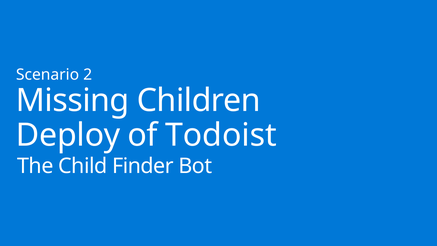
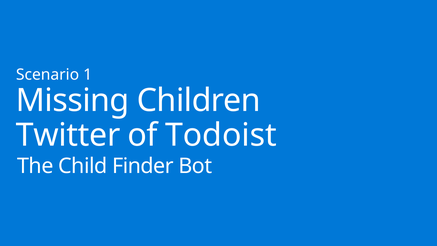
2: 2 -> 1 (88, 75)
Deploy: Deploy -> Twitter (68, 135)
